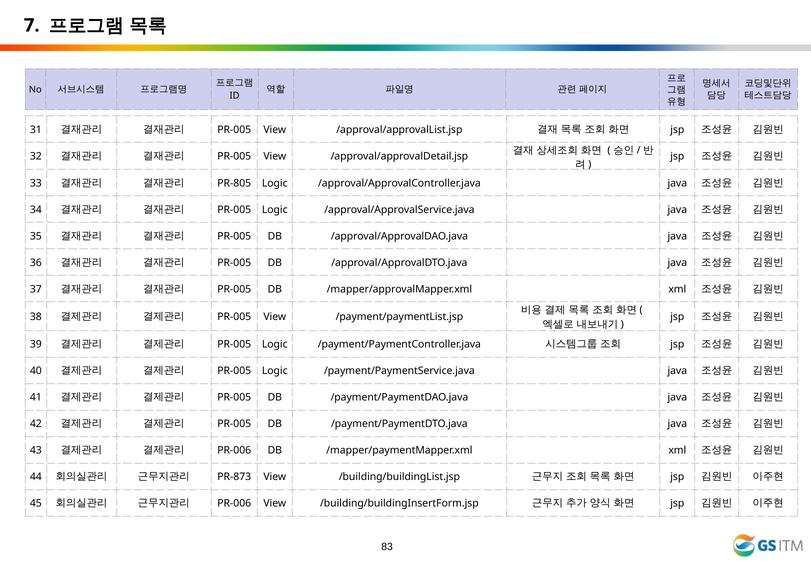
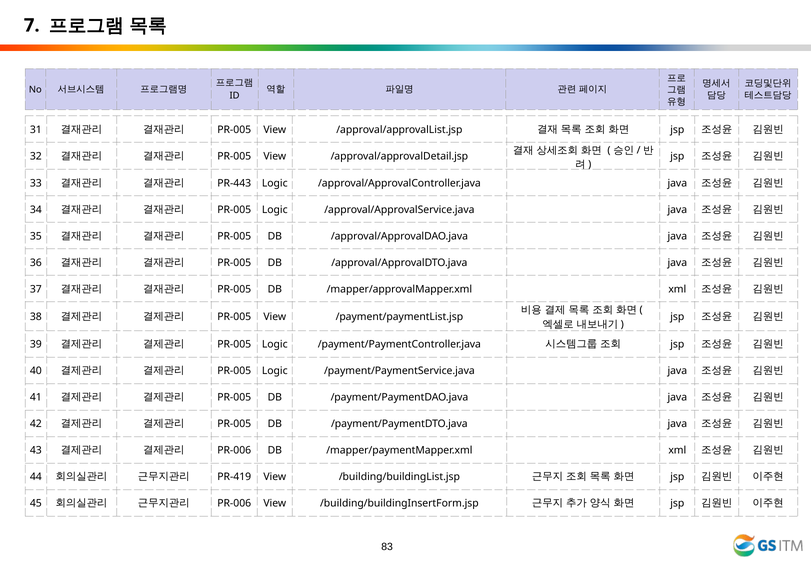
PR-805: PR-805 -> PR-443 (234, 184)
PR-873: PR-873 -> PR-419 (234, 477)
